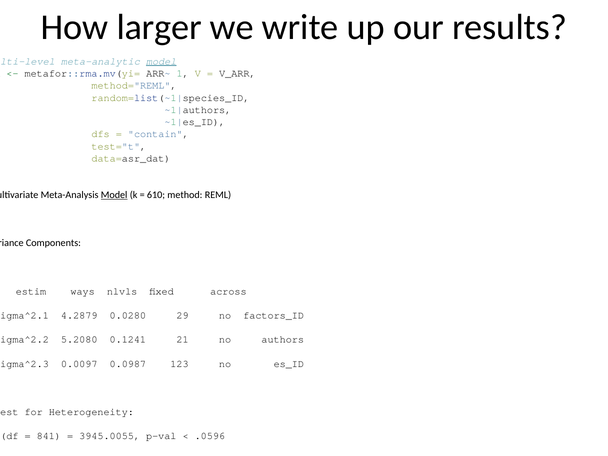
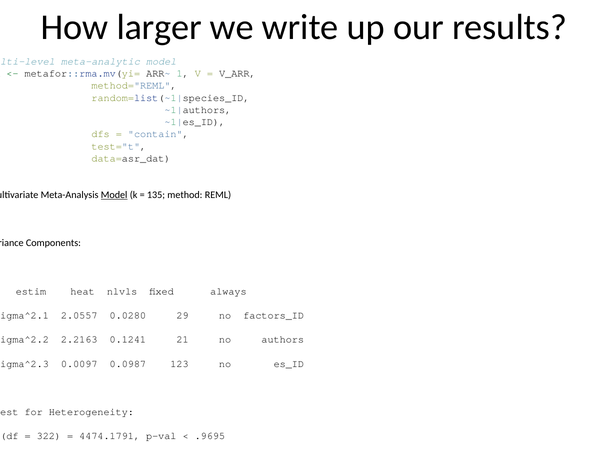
model underline: present -> none (161, 61)
610: 610 -> 135 (156, 195)
ways: ways -> heat (83, 291)
across: across -> always (228, 291)
4.2879: 4.2879 -> 2.0557 (79, 315)
5.2080: 5.2080 -> 2.2163 (79, 340)
841: 841 -> 322 (49, 436)
3945.0055: 3945.0055 -> 4474.1791 (110, 436)
.0596: .0596 -> .9695 (210, 436)
